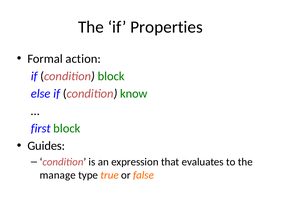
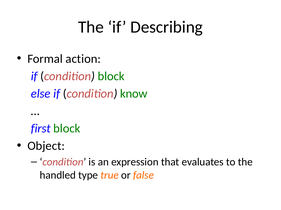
Properties: Properties -> Describing (167, 27)
Guides: Guides -> Object (46, 146)
manage: manage -> handled (58, 176)
